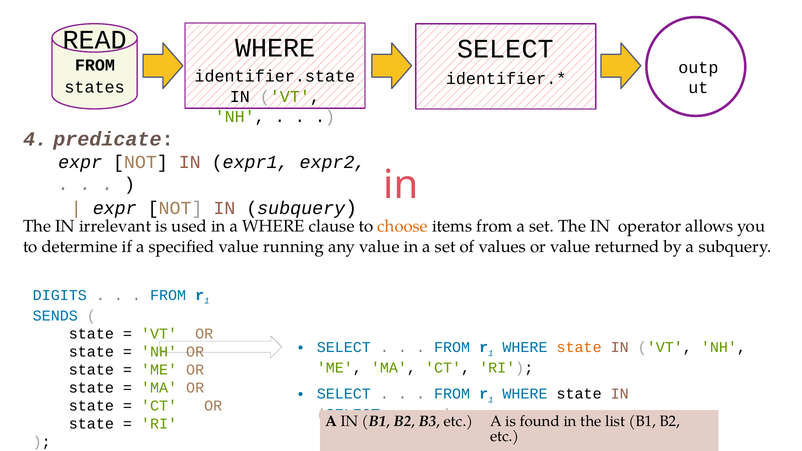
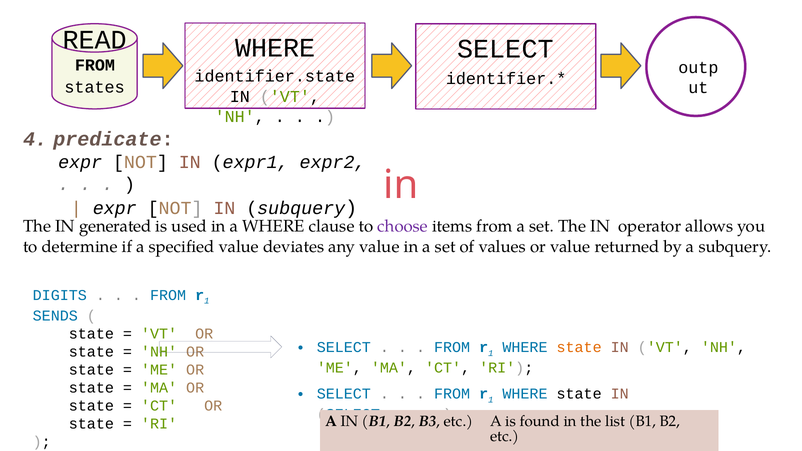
irrelevant: irrelevant -> generated (115, 227)
choose colour: orange -> purple (403, 227)
running: running -> deviates (294, 247)
